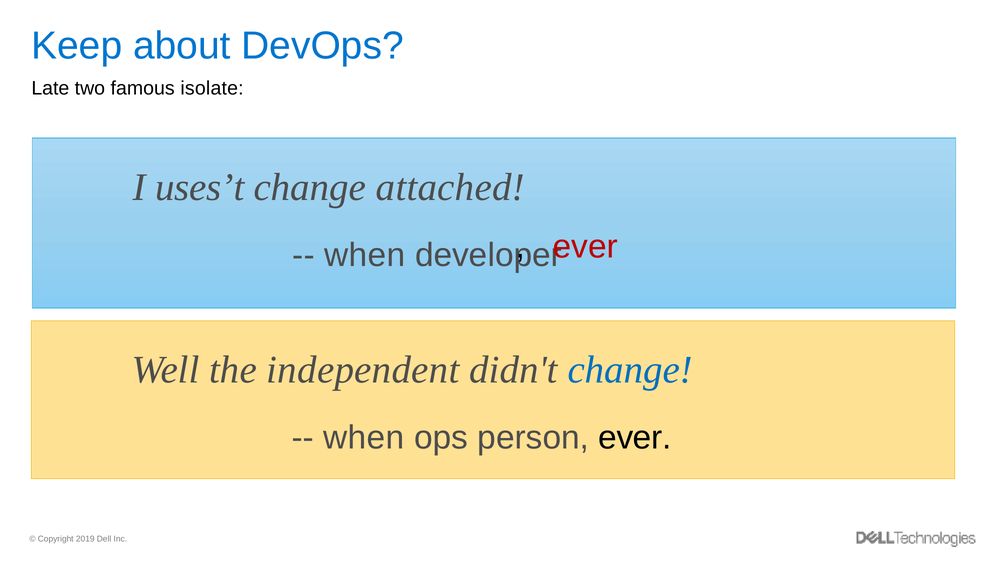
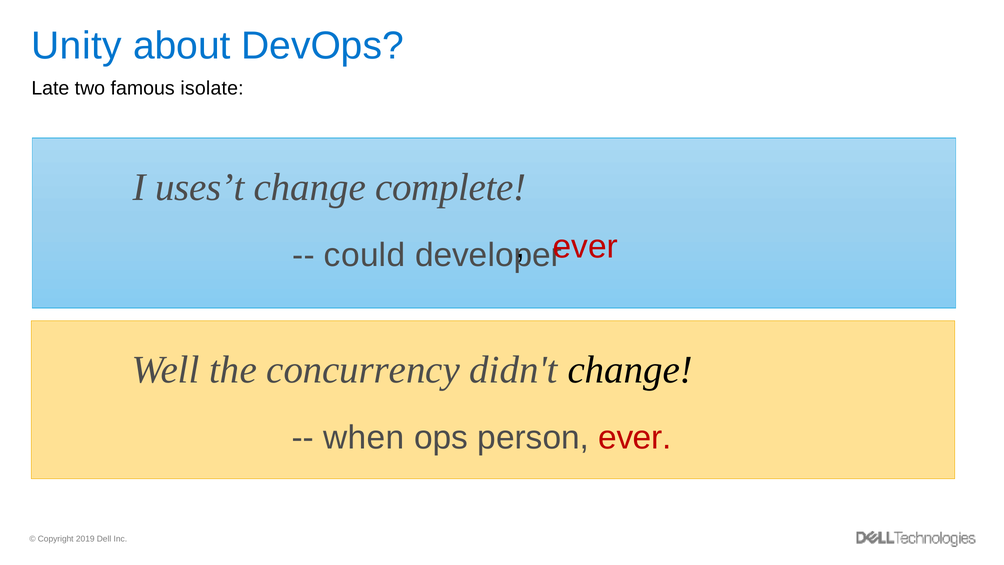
Keep: Keep -> Unity (77, 46)
attached: attached -> complete (451, 187)
when: when -> could (365, 255)
independent: independent -> concurrency (363, 370)
change colour: blue -> black (630, 370)
ever colour: black -> red (635, 437)
